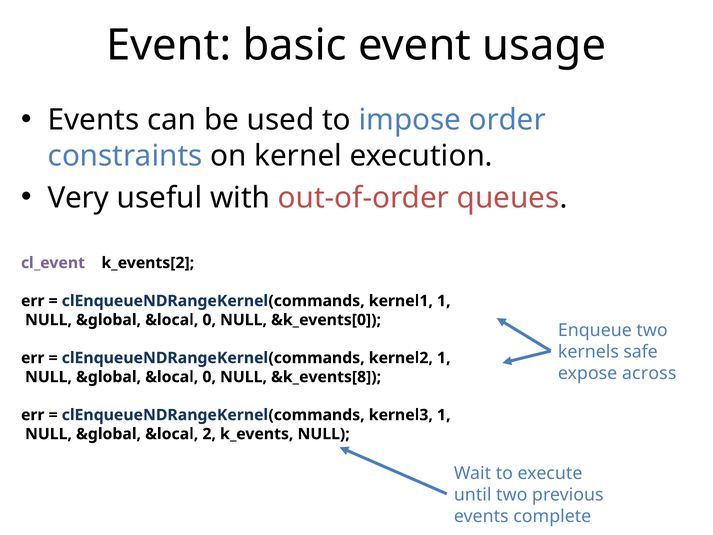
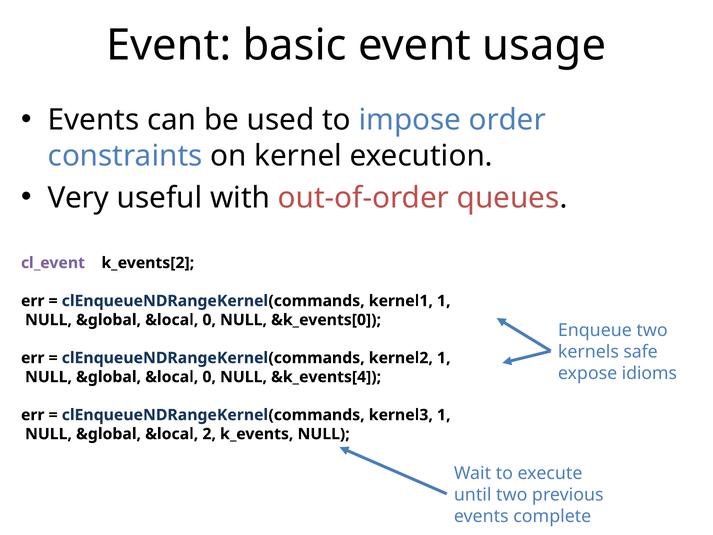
across: across -> idioms (649, 373)
&k_events[8: &k_events[8 -> &k_events[4 (326, 377)
